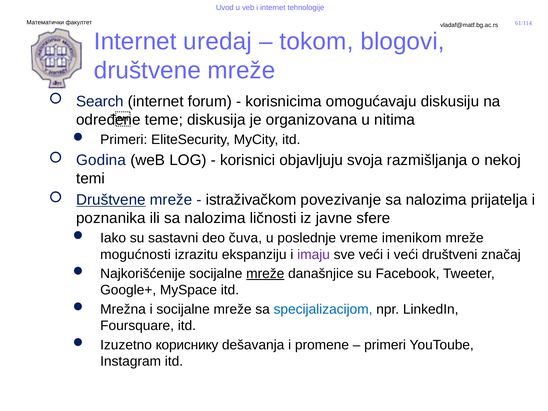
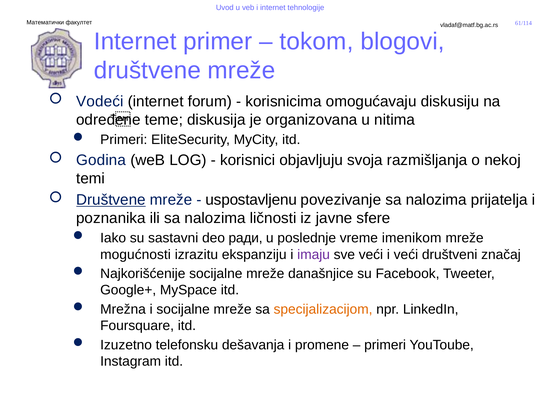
uredaj: uredaj -> primer (218, 41)
Search: Search -> Vodeći (100, 101)
istraživačkom: istraživačkom -> uspostavljenu (251, 200)
čuva: čuva -> ради (246, 238)
mreže underline: present -> none (265, 274)
specijalizacijom colour: blue -> orange (323, 309)
кориснику: кориснику -> telefonsku (187, 345)
